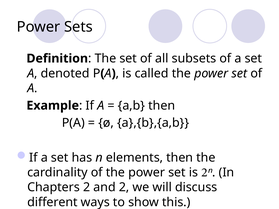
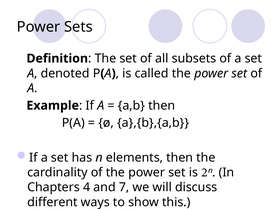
Chapters 2: 2 -> 4 (87, 188)
and 2: 2 -> 7 (124, 188)
